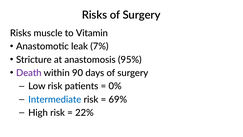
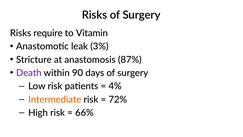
muscle: muscle -> require (48, 33)
7%: 7% -> 3% (99, 46)
95%: 95% -> 87% (130, 60)
0%: 0% -> 4% (115, 86)
Intermediate colour: blue -> orange (55, 99)
69%: 69% -> 72% (118, 99)
22%: 22% -> 66% (84, 113)
